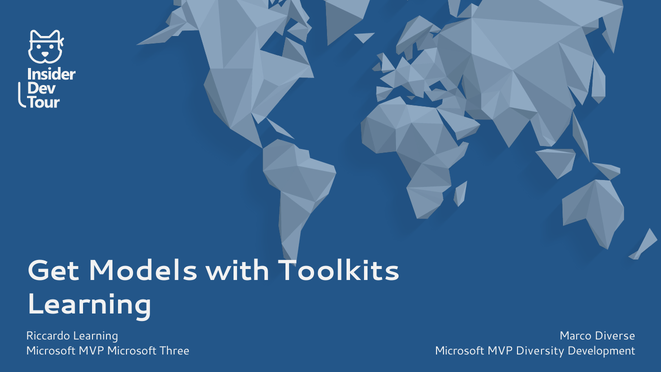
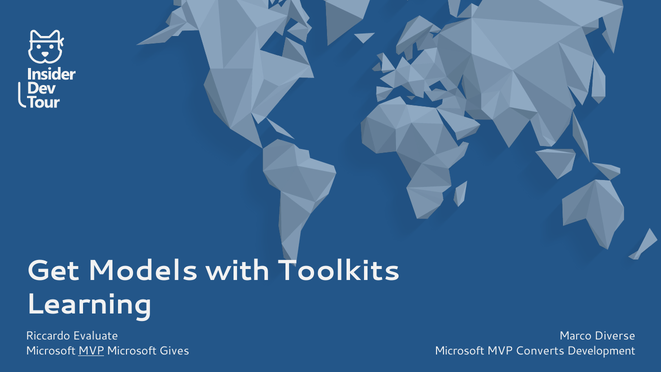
Riccardo Learning: Learning -> Evaluate (95, 336)
MVP underline: none -> present (91, 350)
Three: Three -> Gives (174, 350)
Diversity: Diversity -> Converts (540, 350)
